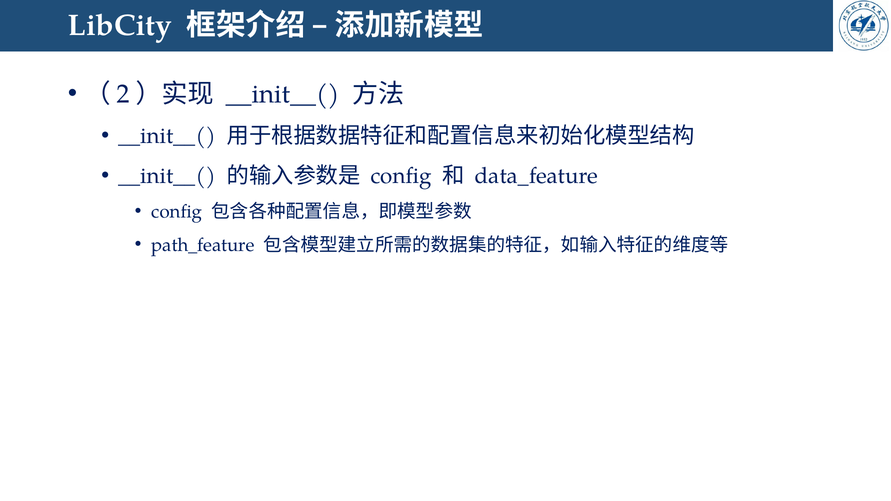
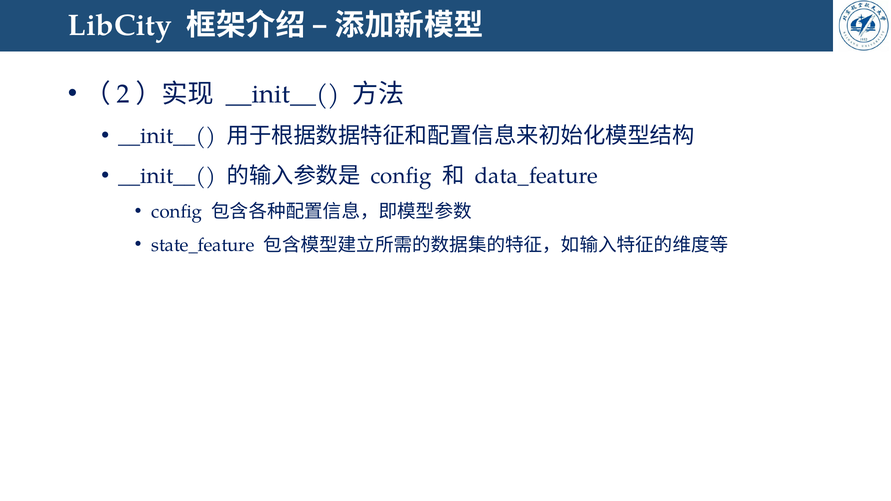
path_feature: path_feature -> state_feature (203, 245)
